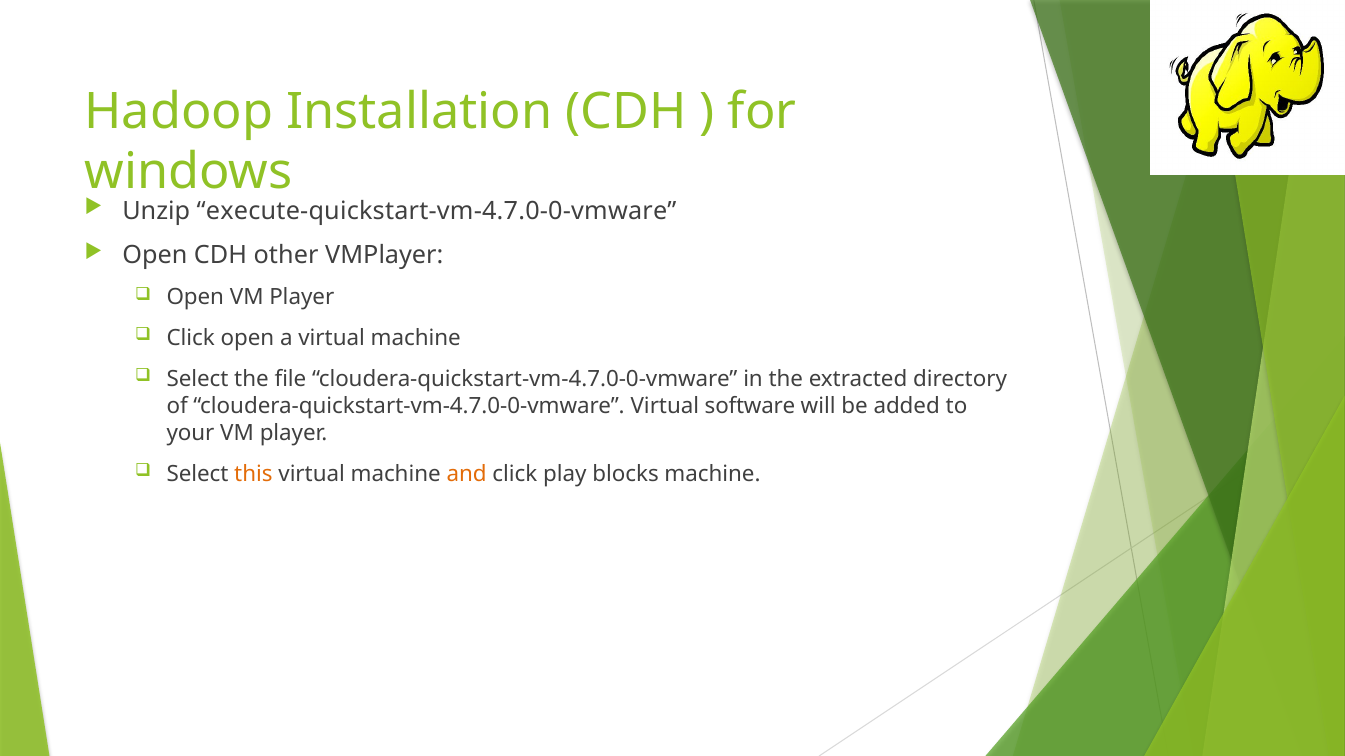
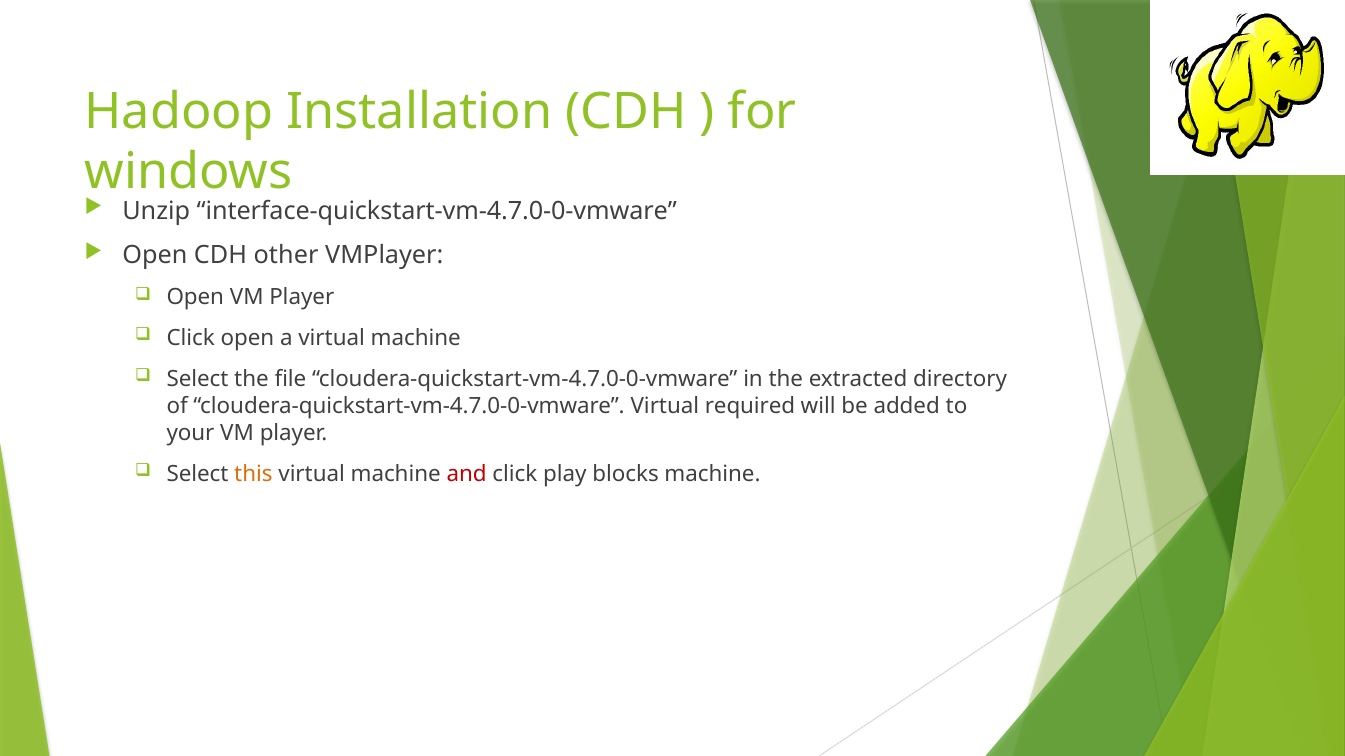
execute-quickstart-vm-4.7.0-0-vmware: execute-quickstart-vm-4.7.0-0-vmware -> interface-quickstart-vm-4.7.0-0-vmware (437, 211)
software: software -> required (750, 406)
and colour: orange -> red (467, 474)
